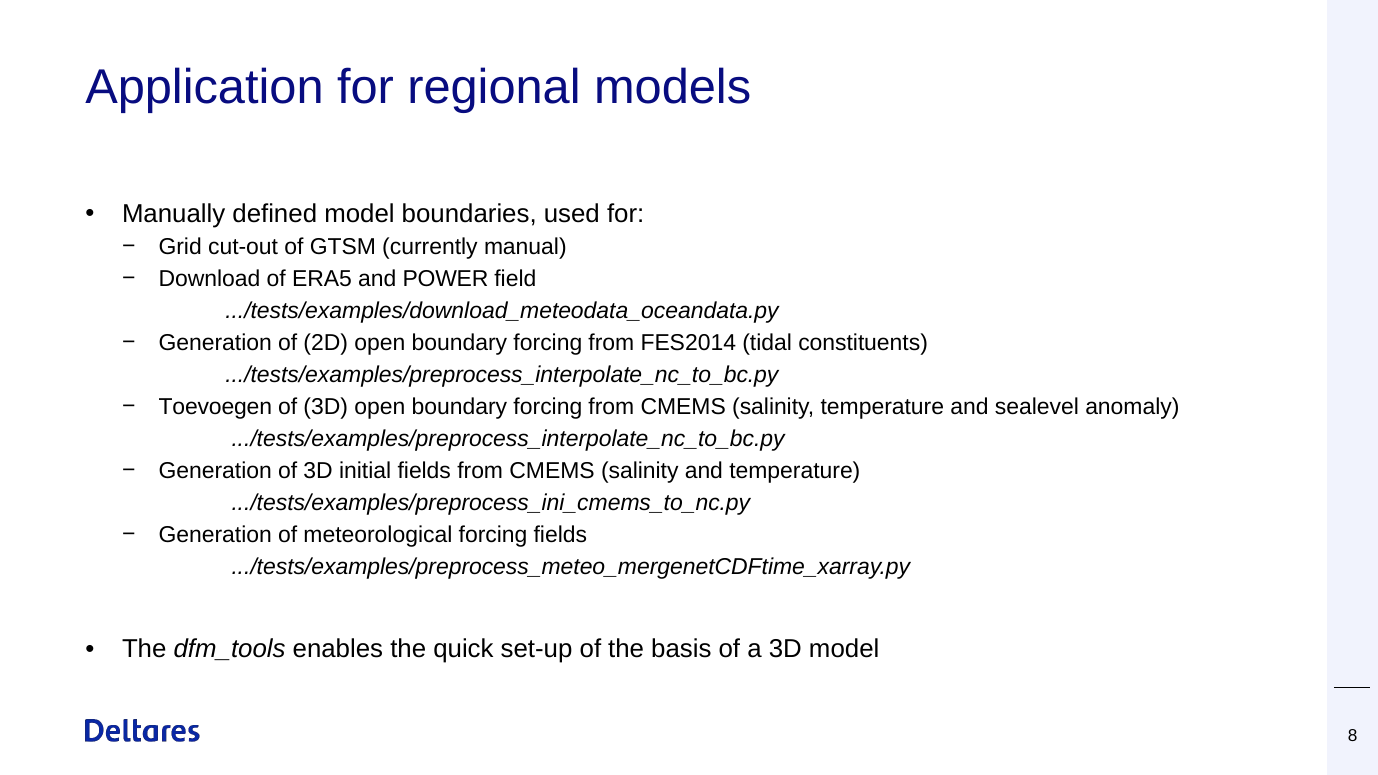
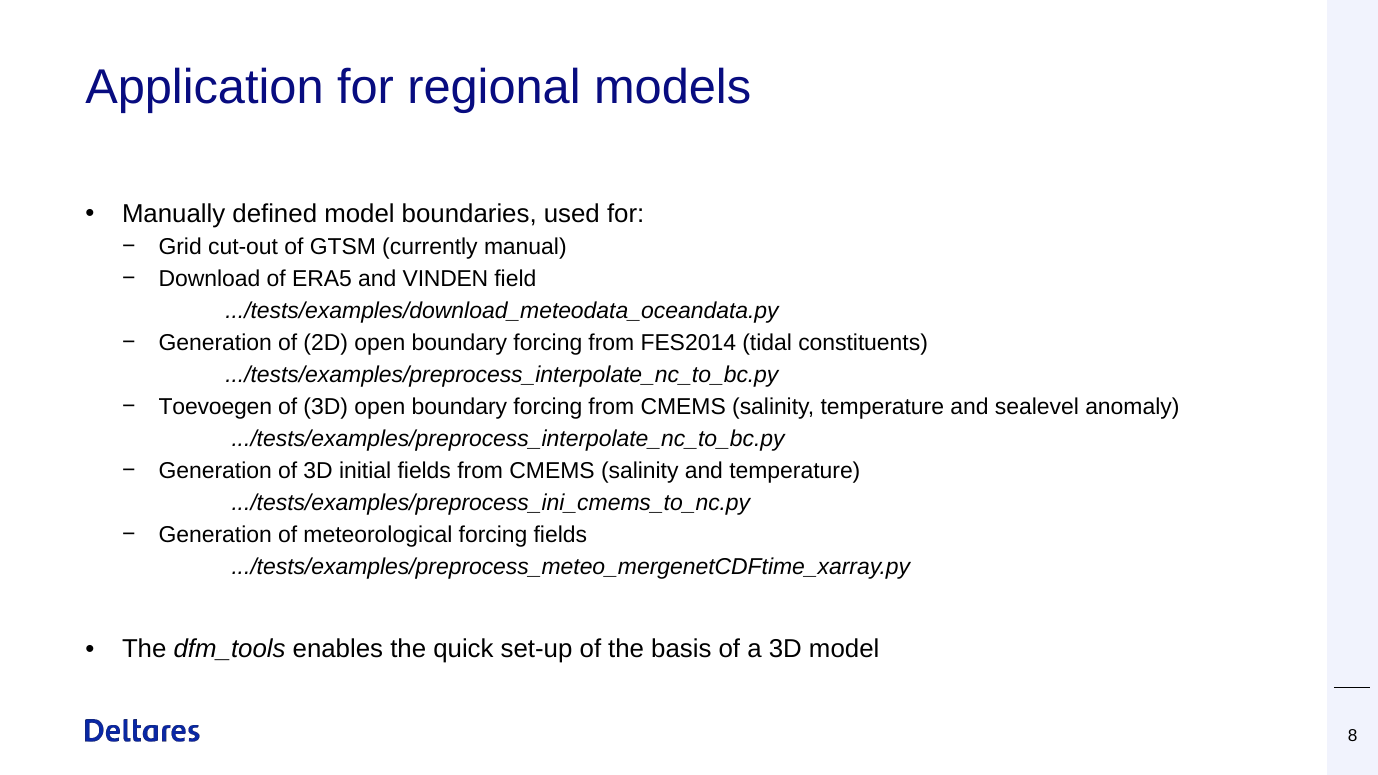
POWER: POWER -> VINDEN (445, 279)
